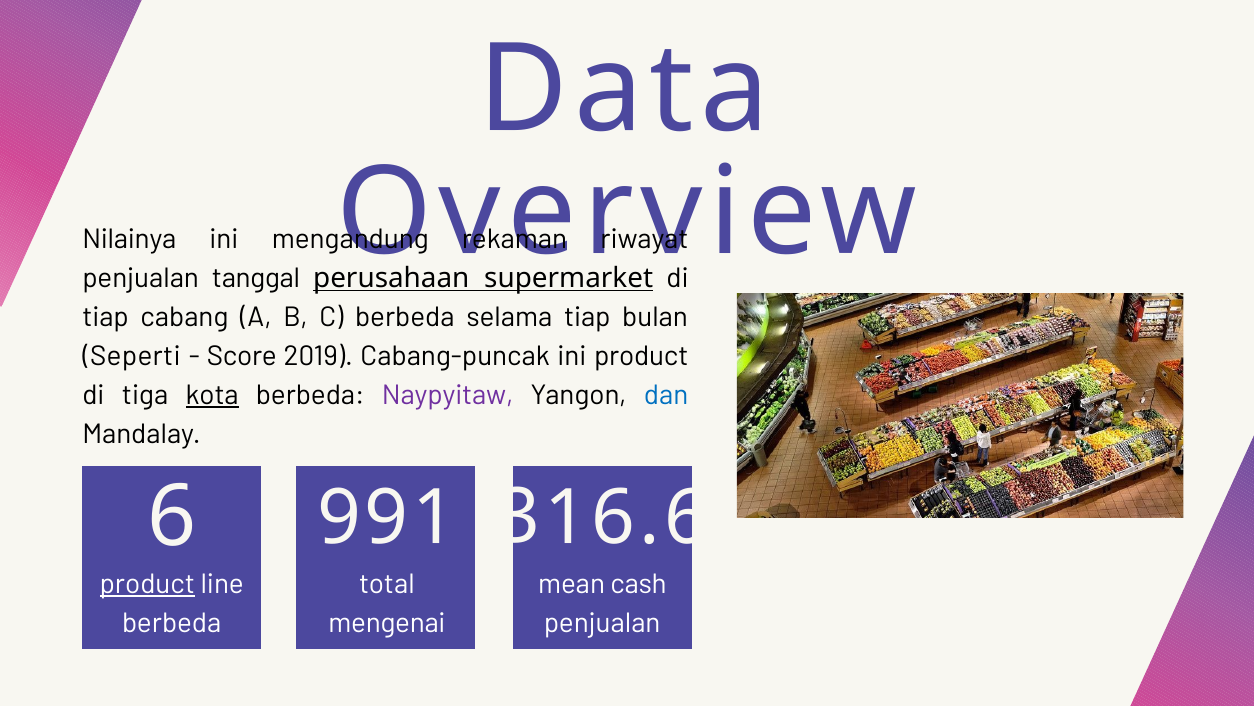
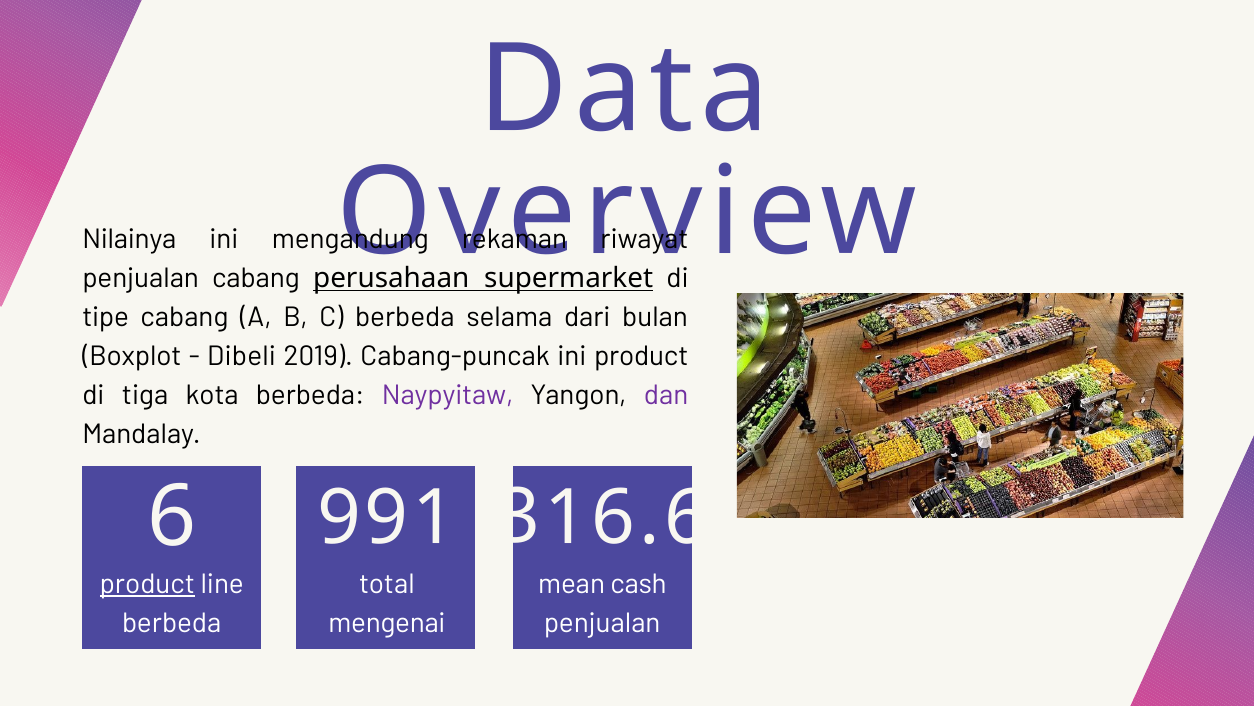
penjualan tanggal: tanggal -> cabang (256, 278)
tiap: tiap -> tipe (106, 317)
selama tiap: tiap -> dari (587, 317)
Seperti: Seperti -> Boxplot (132, 356)
Score: Score -> Dibeli (242, 356)
kota underline: present -> none (212, 395)
dan colour: blue -> purple (666, 395)
